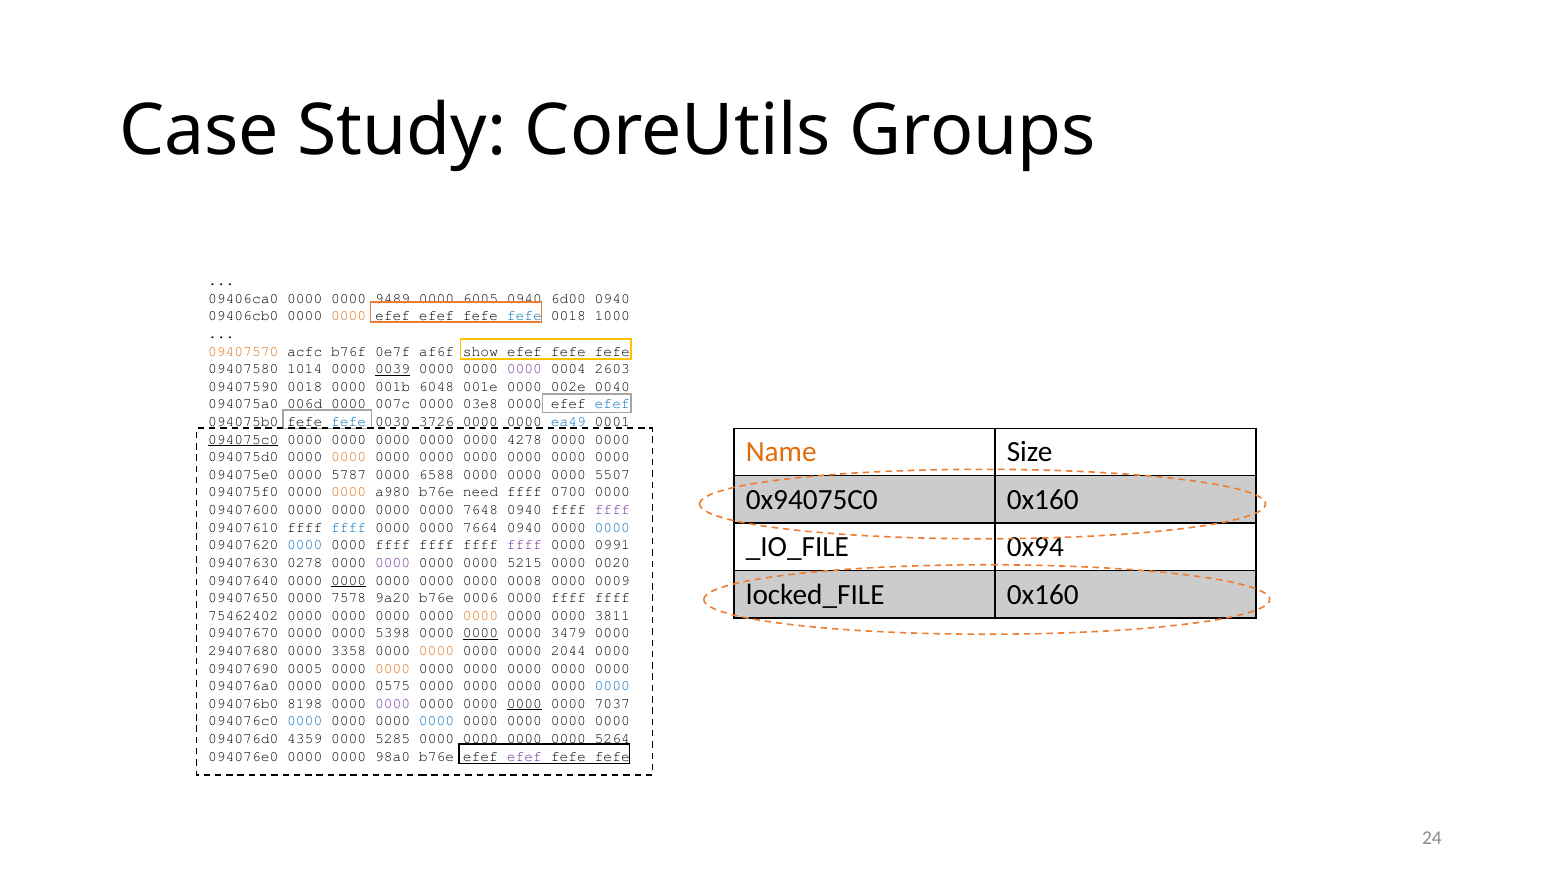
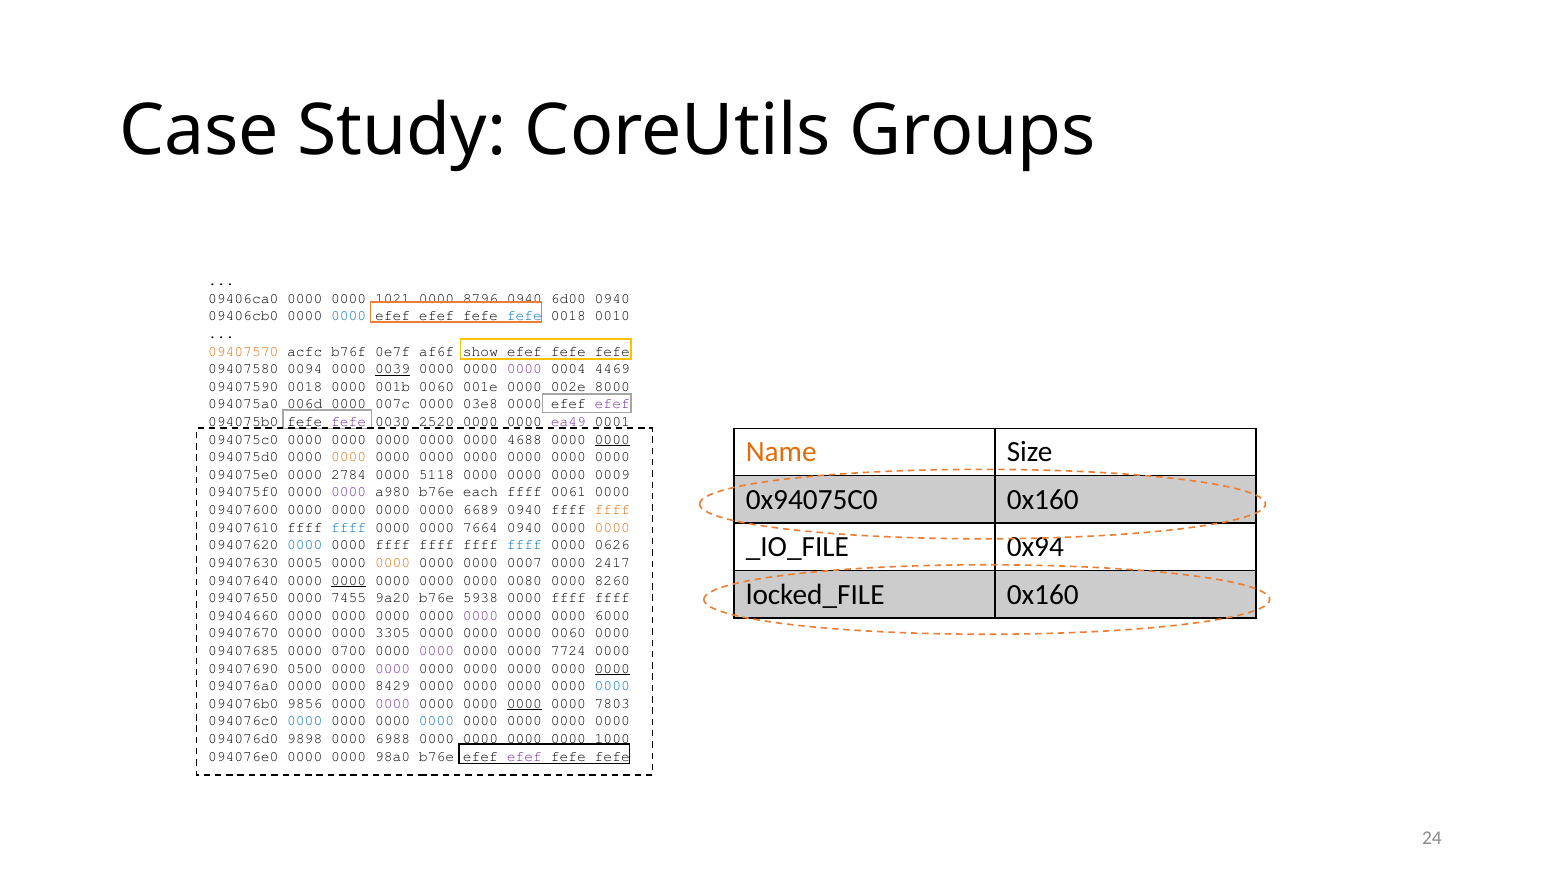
9489: 9489 -> 1021 (393, 298)
6005: 6005 -> 8796 (480, 298)
0000 colour: orange -> blue (349, 316)
1000: 1000 -> 0010 (612, 316)
1014: 1014 -> 0094 (305, 369)
2603: 2603 -> 4469 (612, 369)
001b 6048: 6048 -> 0060 (437, 387)
0040: 0040 -> 8000 (612, 387)
efef colour: blue -> purple (612, 404)
fefe colour: blue -> purple (349, 422)
3726: 3726 -> 2520 (437, 422)
ea49 colour: blue -> purple (568, 422)
094075c0 underline: present -> none (243, 439)
4278: 4278 -> 4688 (524, 439)
0000 underline: none -> present (612, 439)
5787: 5787 -> 2784 (349, 475)
6588: 6588 -> 5118 (437, 475)
5507: 5507 -> 0009 (612, 475)
0000 colour: orange -> purple (349, 492)
need: need -> each (480, 492)
0700: 0700 -> 0061 (568, 492)
7648: 7648 -> 6689 (480, 510)
ffff colour: purple -> orange (612, 510)
0000 colour: blue -> orange (612, 527)
ffff colour: purple -> blue (524, 545)
0991: 0991 -> 0626 (612, 545)
0278: 0278 -> 0005 (305, 563)
0000 colour: purple -> orange (393, 563)
5215: 5215 -> 0007 (524, 563)
0020: 0020 -> 2417 (612, 563)
0008: 0008 -> 0080 (524, 580)
0009: 0009 -> 8260 (612, 580)
7578: 7578 -> 7455 (349, 598)
0006: 0006 -> 5938 (480, 598)
75462402: 75462402 -> 09404660 (243, 615)
0000 colour: orange -> purple (480, 615)
3811: 3811 -> 6000 (612, 615)
5398: 5398 -> 3305 (393, 633)
0000 underline: present -> none (480, 633)
0000 3479: 3479 -> 0060 (568, 633)
29407680: 29407680 -> 09407685 (243, 651)
3358: 3358 -> 0700 (349, 651)
0000 colour: orange -> purple (437, 651)
2044: 2044 -> 7724 (568, 651)
0005: 0005 -> 0500 (305, 668)
0000 colour: orange -> purple (393, 668)
0000 underline: none -> present (612, 668)
0575: 0575 -> 8429 (393, 686)
8198: 8198 -> 9856 (305, 703)
7037: 7037 -> 7803 (612, 703)
4359: 4359 -> 9898 (305, 739)
5285: 5285 -> 6988 (393, 739)
5264: 5264 -> 1000 (612, 739)
